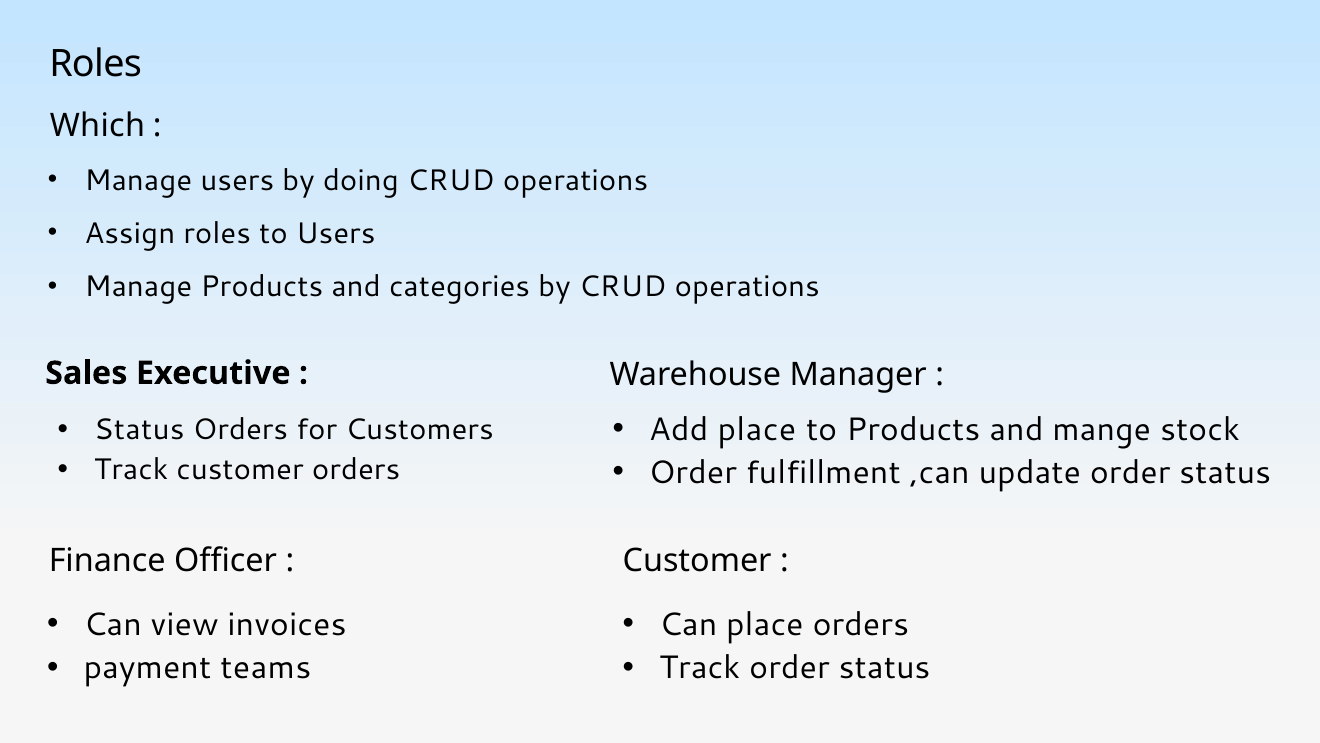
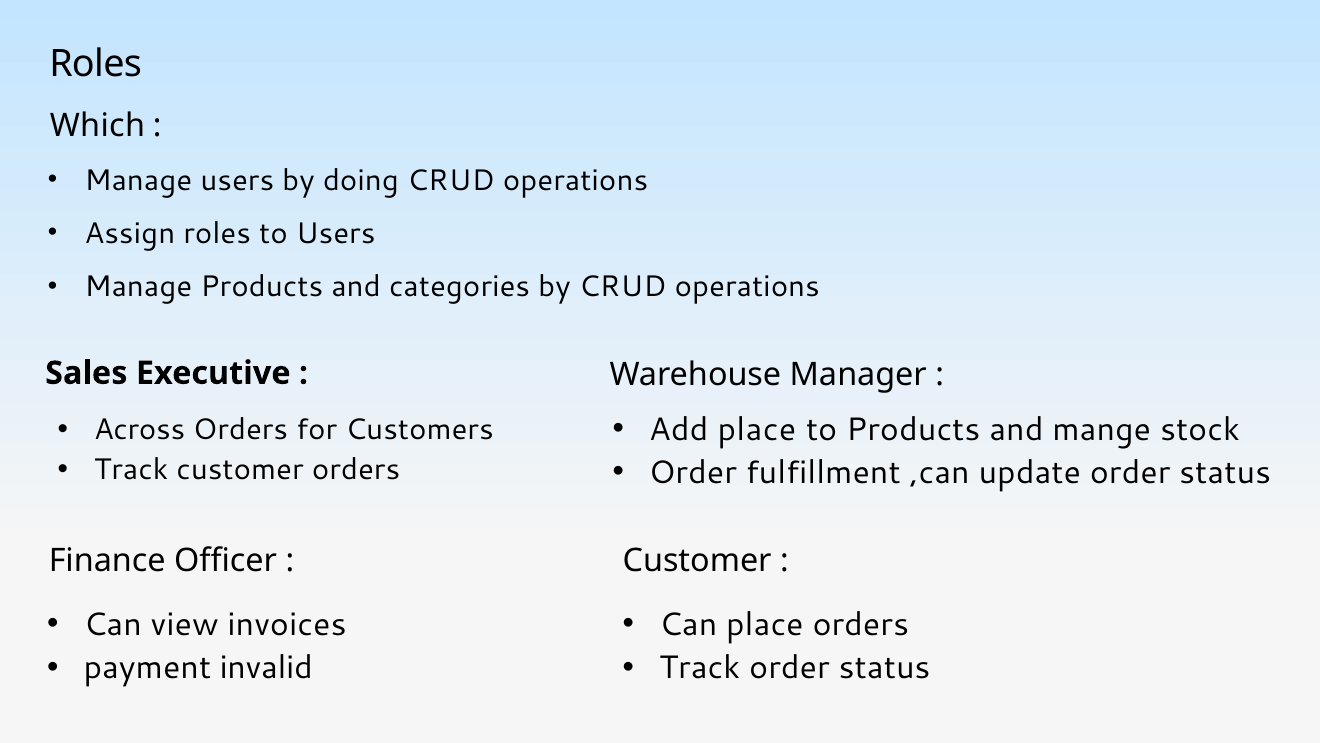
Status: Status -> Across (140, 430)
teams: teams -> invalid (266, 667)
